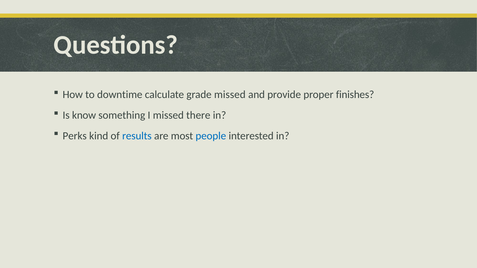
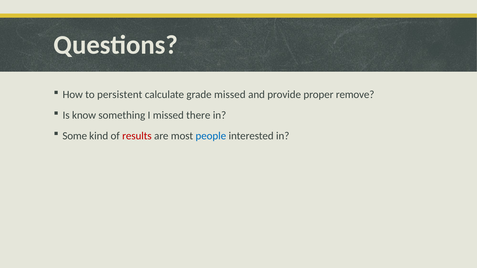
downtime: downtime -> persistent (120, 95)
finishes: finishes -> remove (355, 95)
Perks: Perks -> Some (75, 136)
results colour: blue -> red (137, 136)
